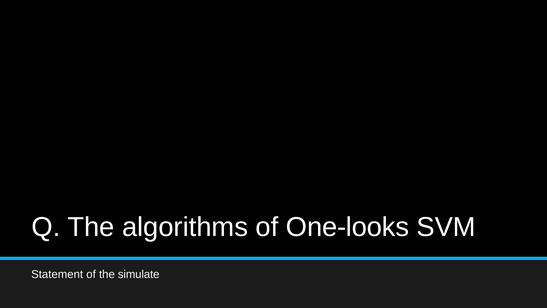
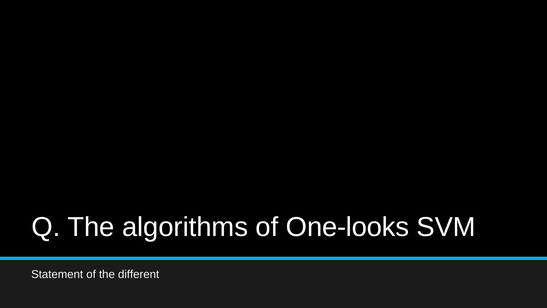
simulate: simulate -> different (139, 274)
